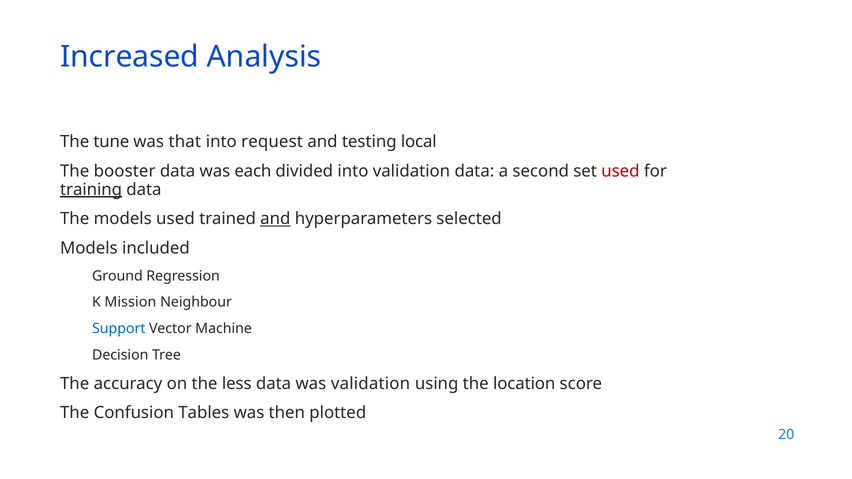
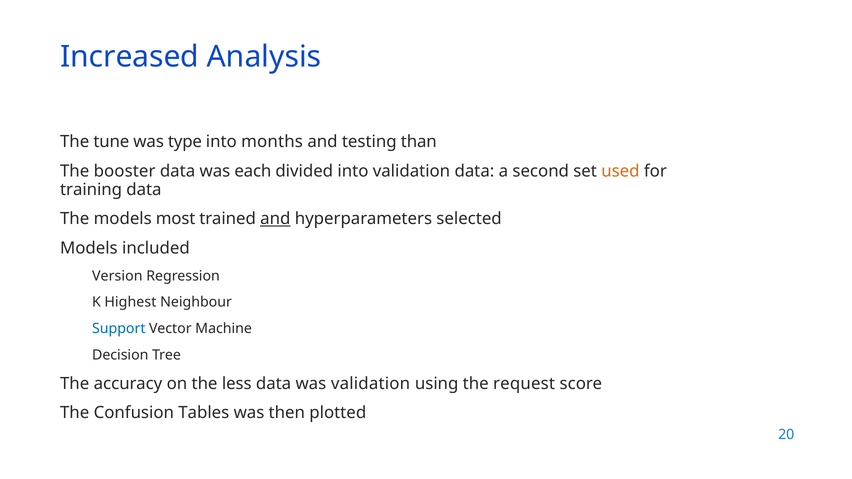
that: that -> type (185, 142)
request: request -> months (272, 142)
local: local -> than (419, 142)
used colour: red -> orange (620, 171)
training underline: present -> none (91, 190)
models used: used -> most (176, 219)
Ground: Ground -> Version (117, 276)
Mission: Mission -> Highest (130, 302)
location: location -> request (524, 384)
